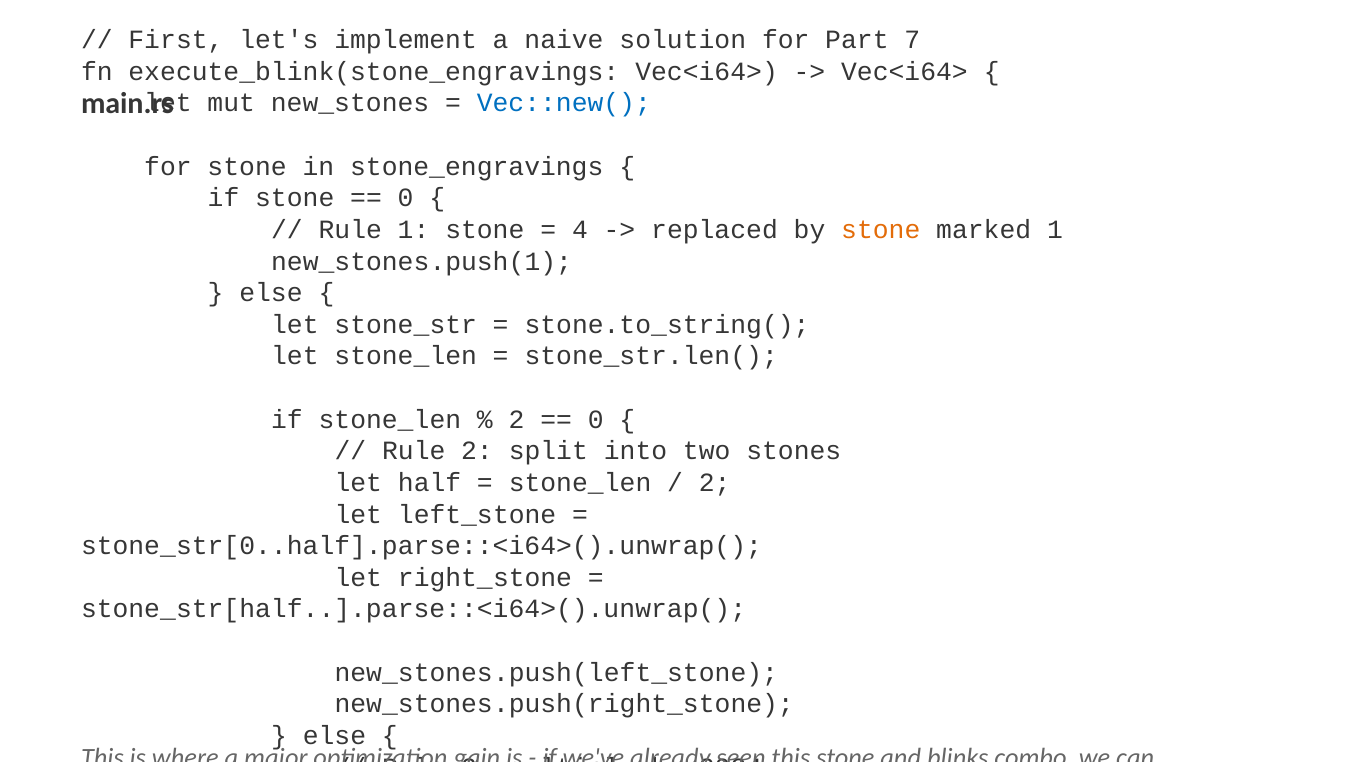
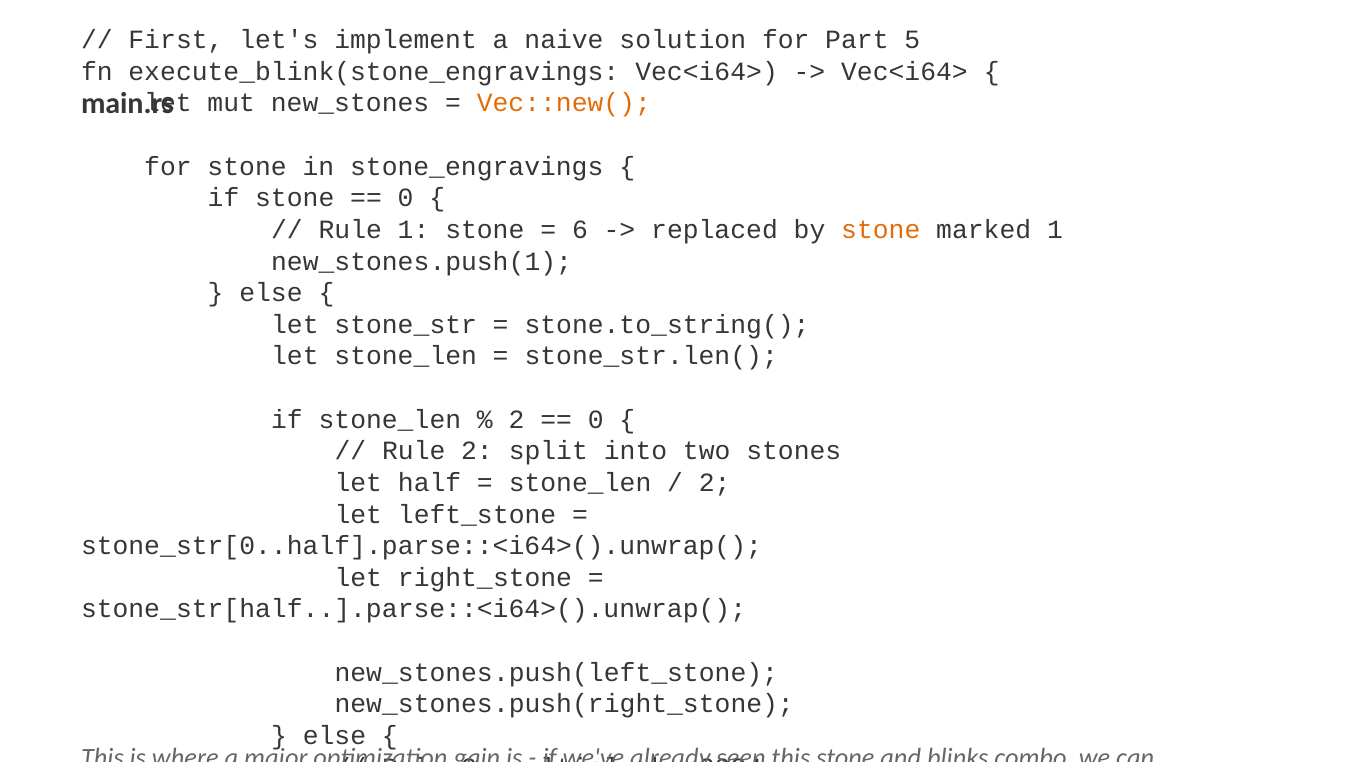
7: 7 -> 5 (912, 40)
Vec::new( colour: blue -> orange (564, 103)
4: 4 -> 6 (580, 230)
